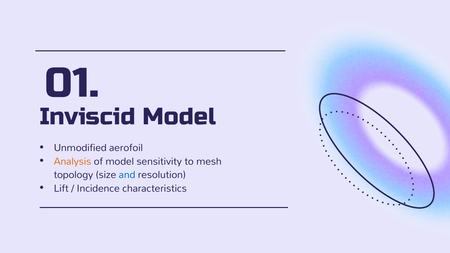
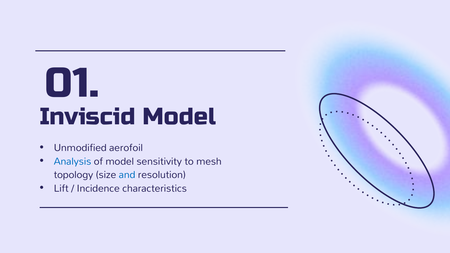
Analysis colour: orange -> blue (72, 161)
